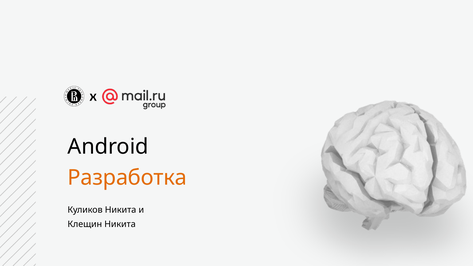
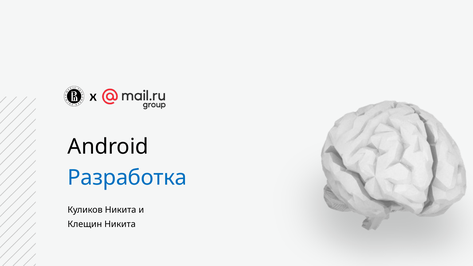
Разработка colour: orange -> blue (127, 178)
